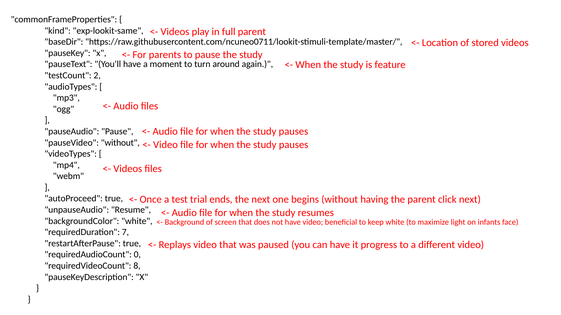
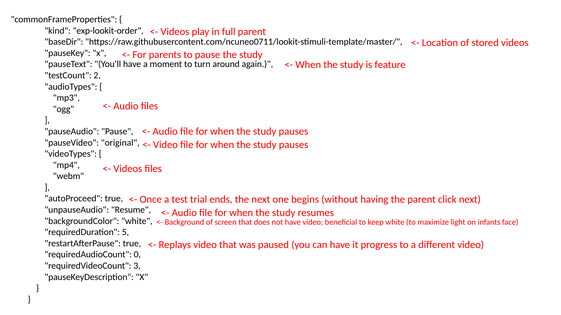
exp-lookit-same: exp-lookit-same -> exp-lookit-order (108, 31)
pauseVideo without: without -> original (120, 143)
7: 7 -> 5 (125, 233)
8: 8 -> 3 (137, 266)
